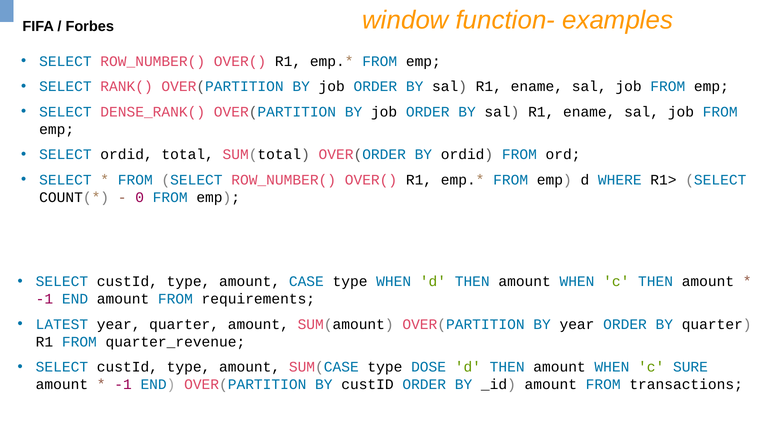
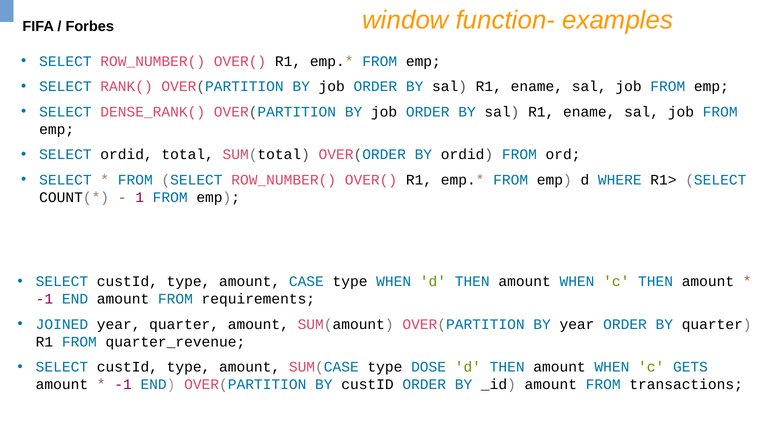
0: 0 -> 1 (140, 197)
LATEST: LATEST -> JOINED (62, 324)
SURE: SURE -> GETS (690, 367)
